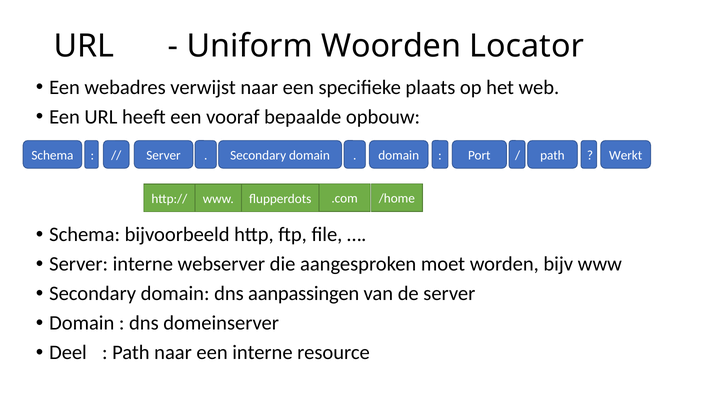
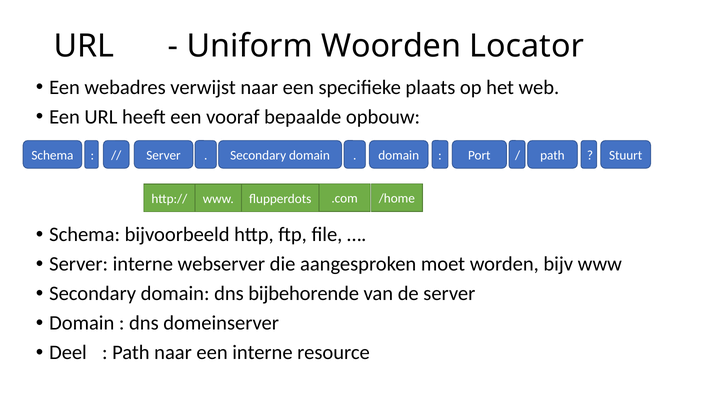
Werkt: Werkt -> Stuurt (626, 156)
aanpassingen: aanpassingen -> bijbehorende (304, 294)
